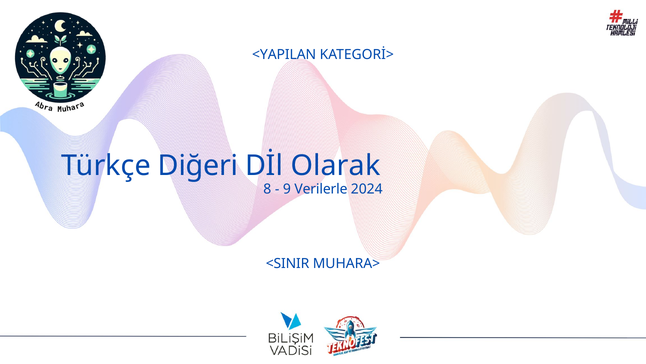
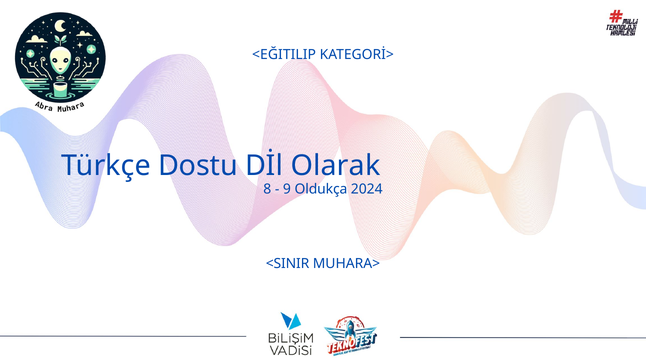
<YAPILAN: <YAPILAN -> <EĞITILIP (284, 54)
Diğeri: Diğeri -> Dostu (198, 165)
Verilerle: Verilerle -> Oldukça (321, 189)
